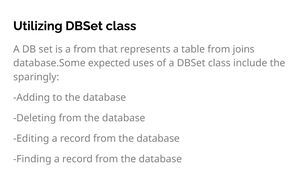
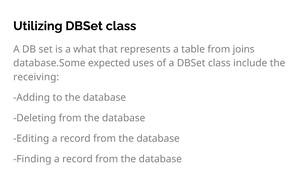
a from: from -> what (85, 49)
sparingly: sparingly -> receiving (36, 77)
